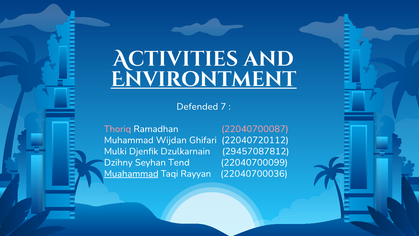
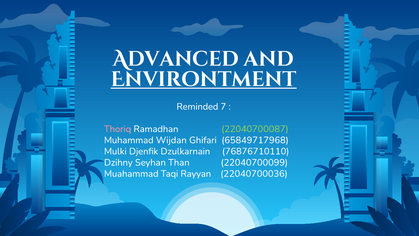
Activities: Activities -> Advanced (176, 59)
Defended: Defended -> Reminded (197, 106)
22040700087 colour: pink -> light green (255, 129)
22040720112: 22040720112 -> 65849717968 (255, 140)
29457087812: 29457087812 -> 76876710110 (256, 151)
Tend: Tend -> Than (179, 162)
Muahammad underline: present -> none (131, 173)
